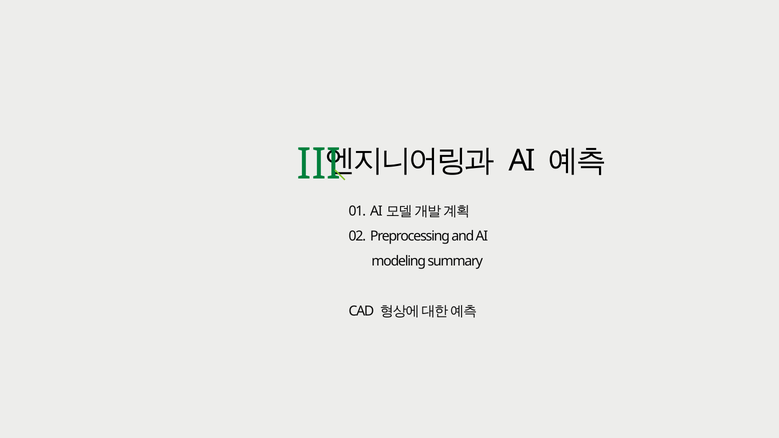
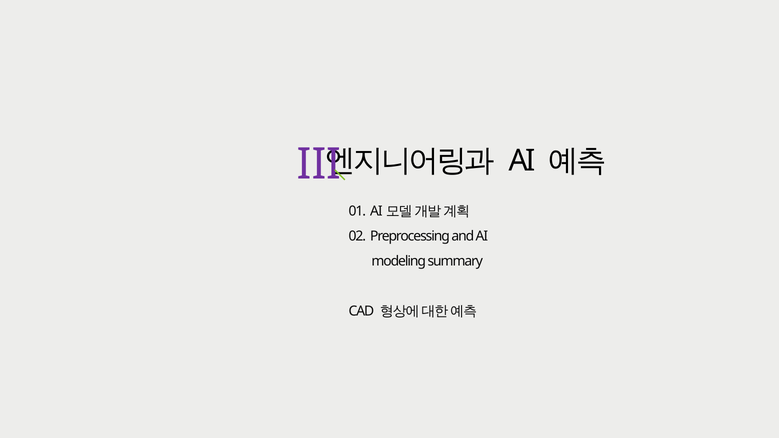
III colour: green -> purple (319, 165)
